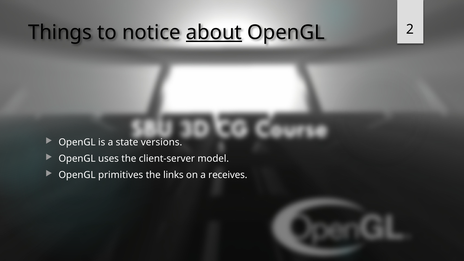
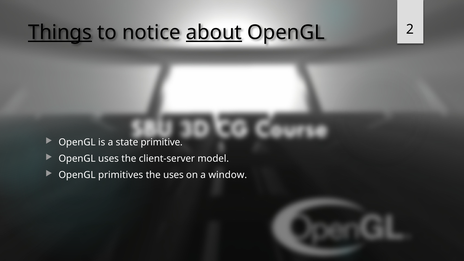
Things underline: none -> present (60, 33)
versions: versions -> primitive (162, 142)
the links: links -> uses (173, 175)
receives: receives -> window (228, 175)
